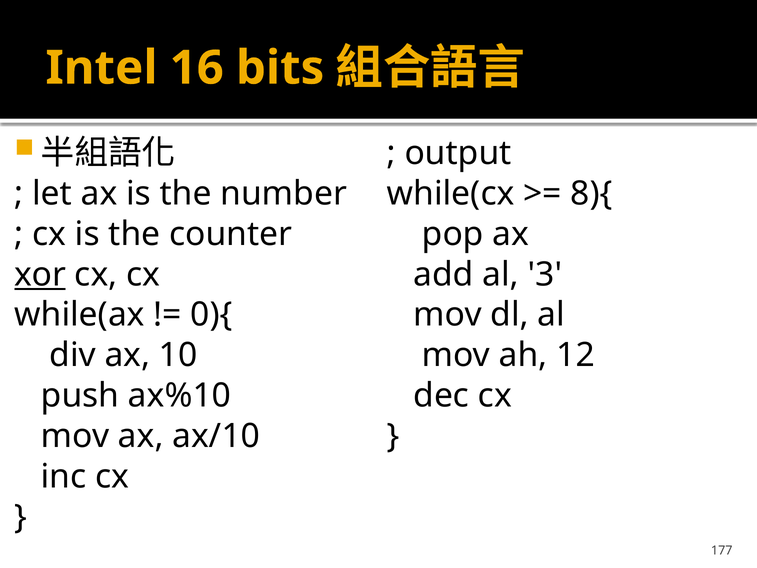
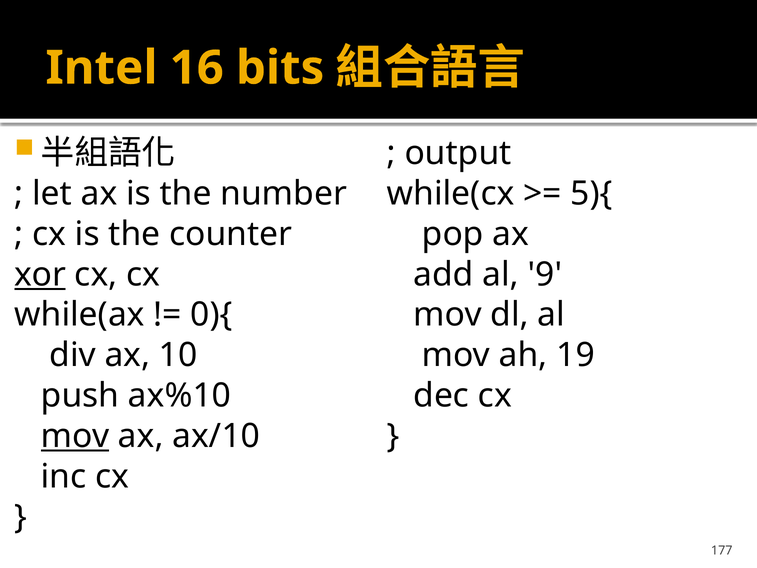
8){: 8){ -> 5){ (592, 193)
3: 3 -> 9 (545, 274)
12: 12 -> 19 (576, 355)
mov underline: none -> present (75, 436)
